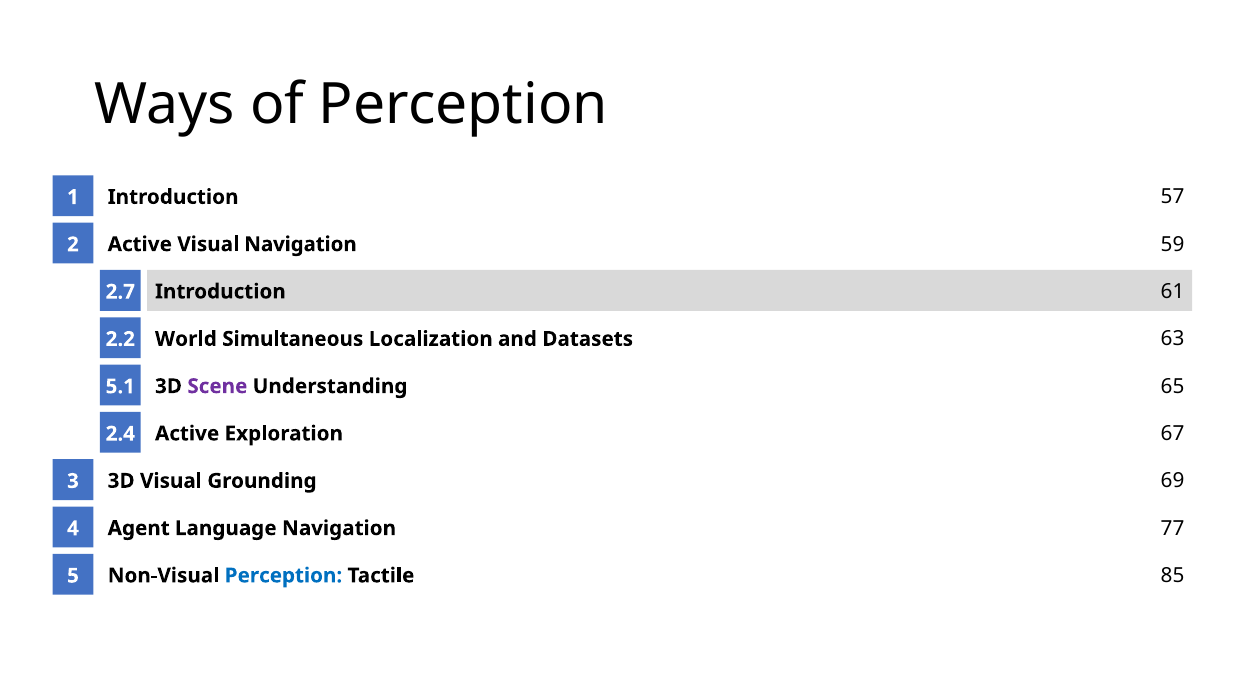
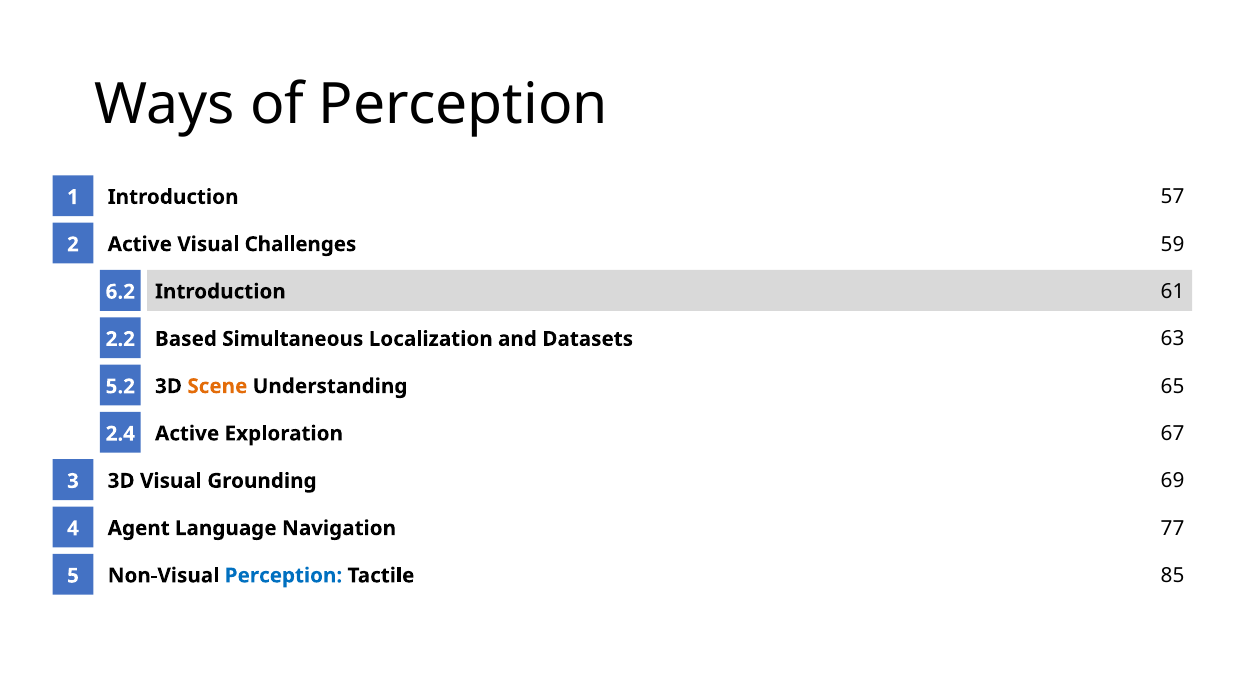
Visual Navigation: Navigation -> Challenges (300, 244)
2.7: 2.7 -> 6.2 (120, 292)
World: World -> Based (186, 339)
Scene colour: purple -> orange (217, 386)
5.1: 5.1 -> 5.2 (120, 387)
